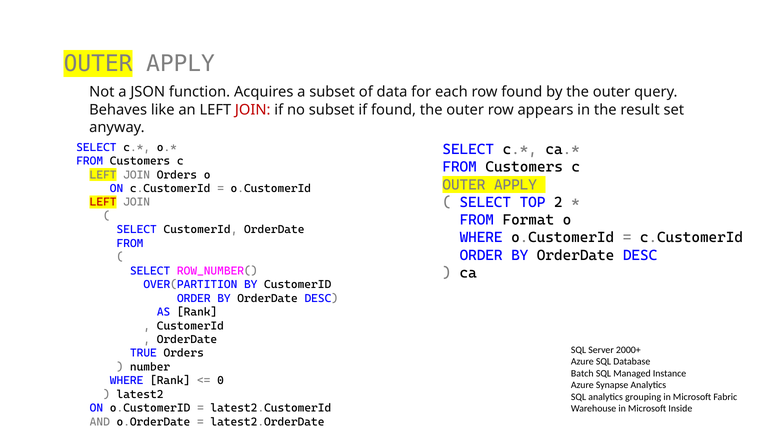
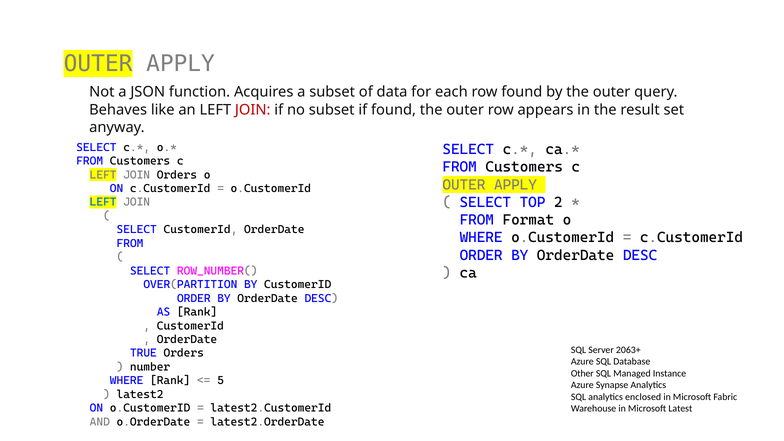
LEFT colour: red -> blue (103, 202)
2000+: 2000+ -> 2063+ (628, 350)
Batch: Batch -> Other (582, 373)
0: 0 -> 5 (221, 381)
grouping: grouping -> enclosed (643, 397)
Inside: Inside -> Latest (680, 409)
